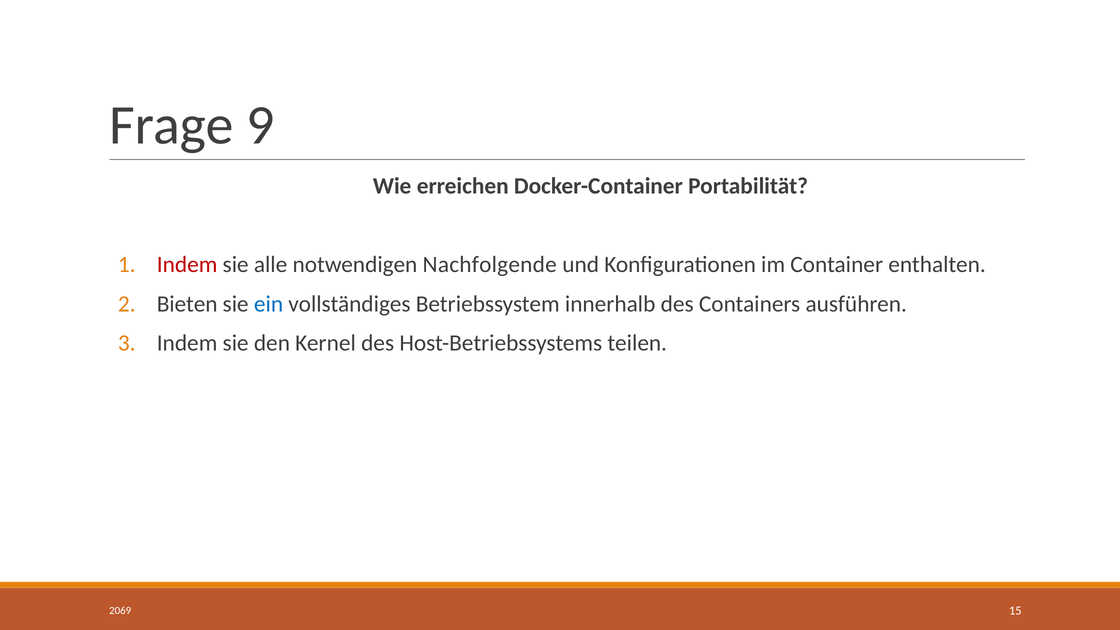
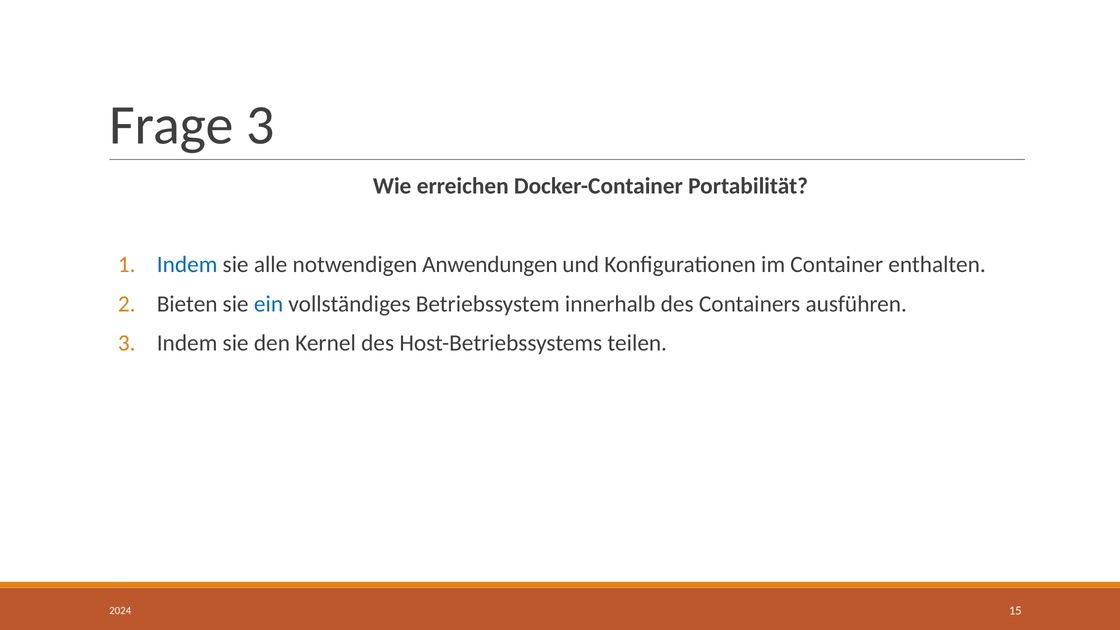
Frage 9: 9 -> 3 (261, 125)
Indem colour: red -> blue (187, 265)
Nachfolgende: Nachfolgende -> Anwendungen (490, 265)
2069: 2069 -> 2024 (120, 611)
